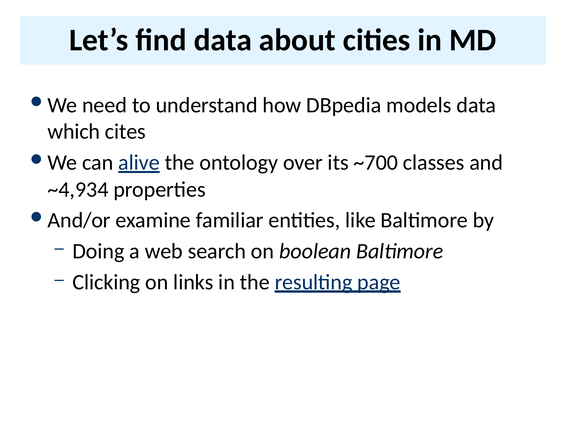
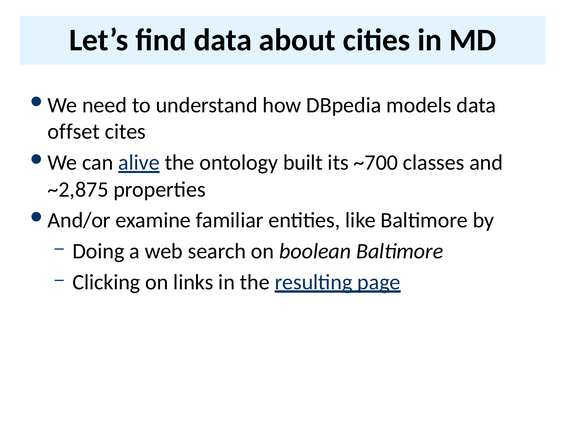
which: which -> offset (74, 131)
over: over -> built (303, 162)
~4,934: ~4,934 -> ~2,875 (78, 189)
